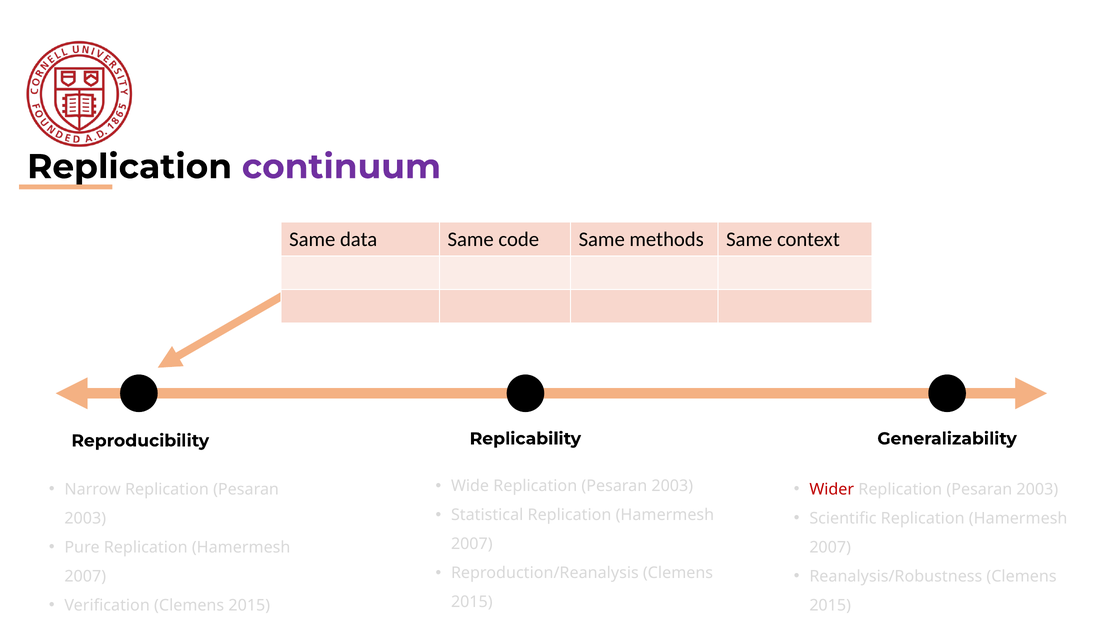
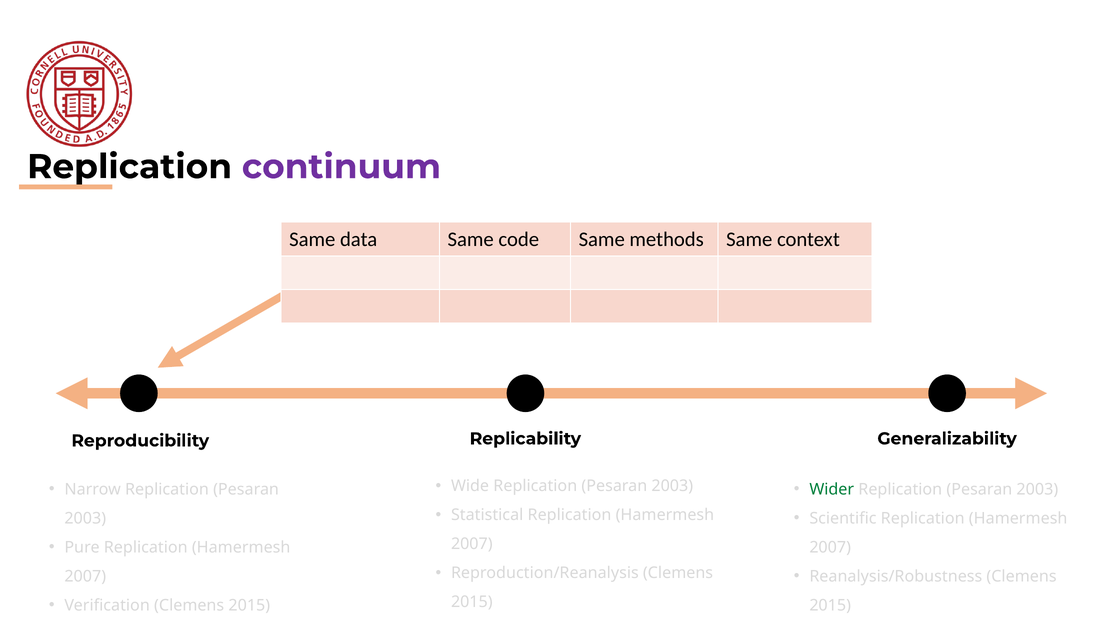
Wider colour: red -> green (832, 489)
